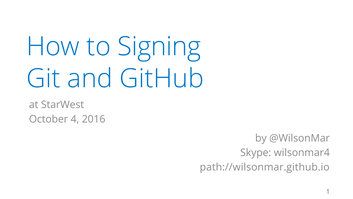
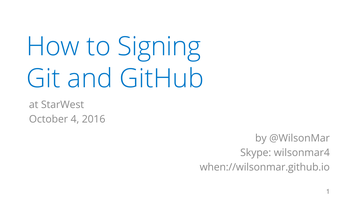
path://wilsonmar.github.io: path://wilsonmar.github.io -> when://wilsonmar.github.io (265, 167)
